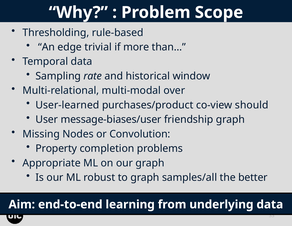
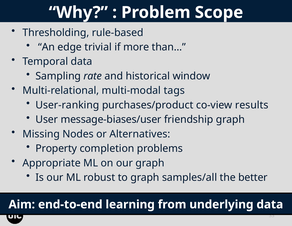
over: over -> tags (174, 90)
User-learned: User-learned -> User-ranking (67, 105)
should: should -> results (252, 105)
Convolution: Convolution -> Alternatives (140, 134)
